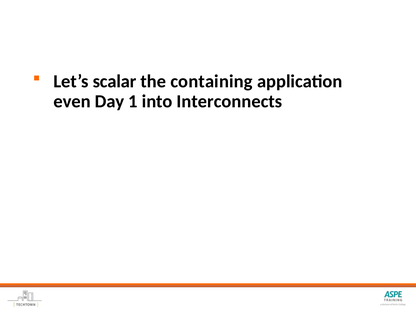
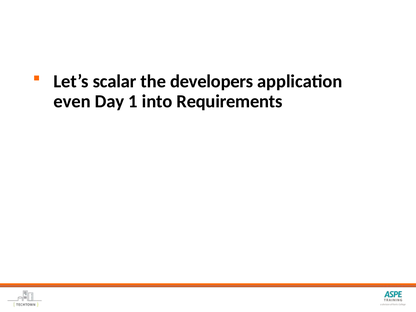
containing: containing -> developers (212, 81)
Interconnects: Interconnects -> Requirements (230, 101)
